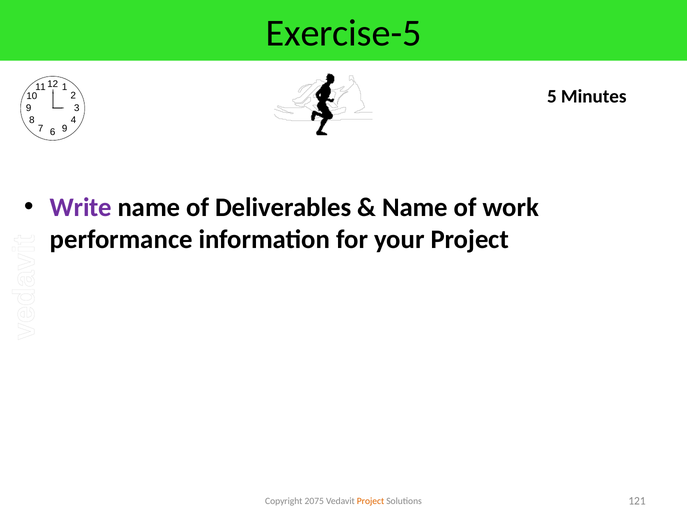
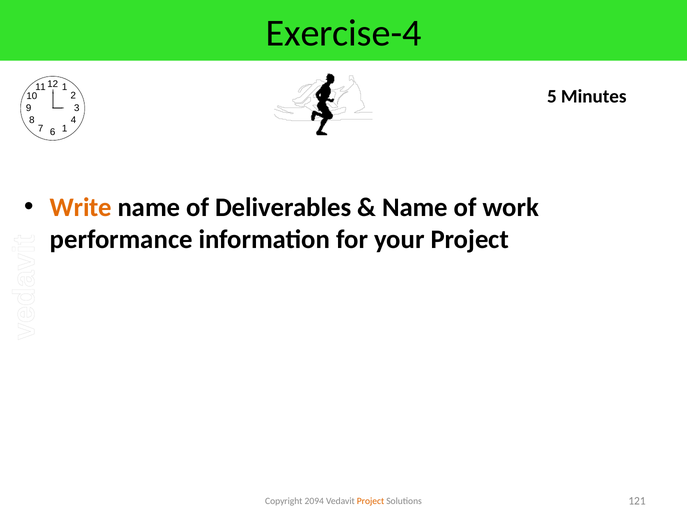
Exercise-5: Exercise-5 -> Exercise-4 (344, 33)
9: 9 -> 1 (65, 129)
Write colour: purple -> orange (81, 208)
2075: 2075 -> 2094 (314, 501)
